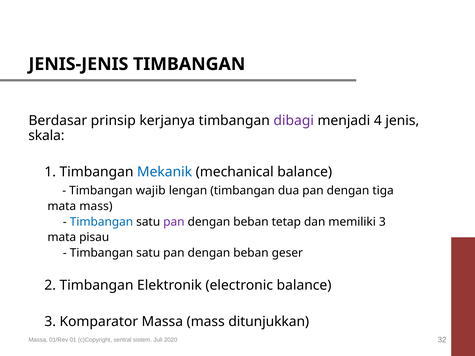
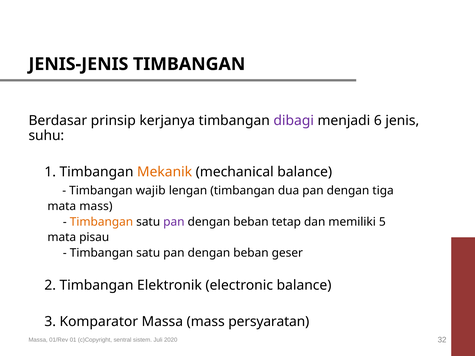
4: 4 -> 6 (378, 121)
skala: skala -> suhu (46, 136)
Mekanik colour: blue -> orange (165, 172)
Timbangan colour: blue -> orange (101, 222)
memiliki 3: 3 -> 5 (382, 222)
ditunjukkan: ditunjukkan -> persyaratan (269, 322)
